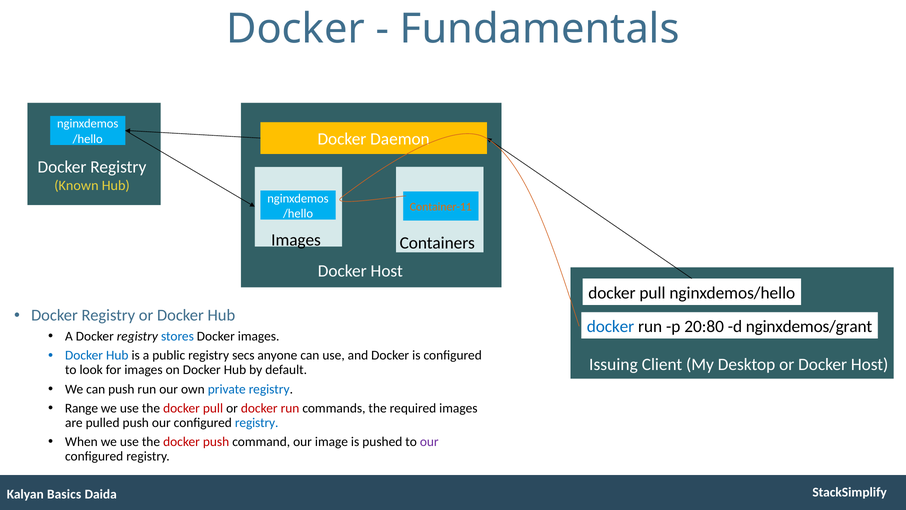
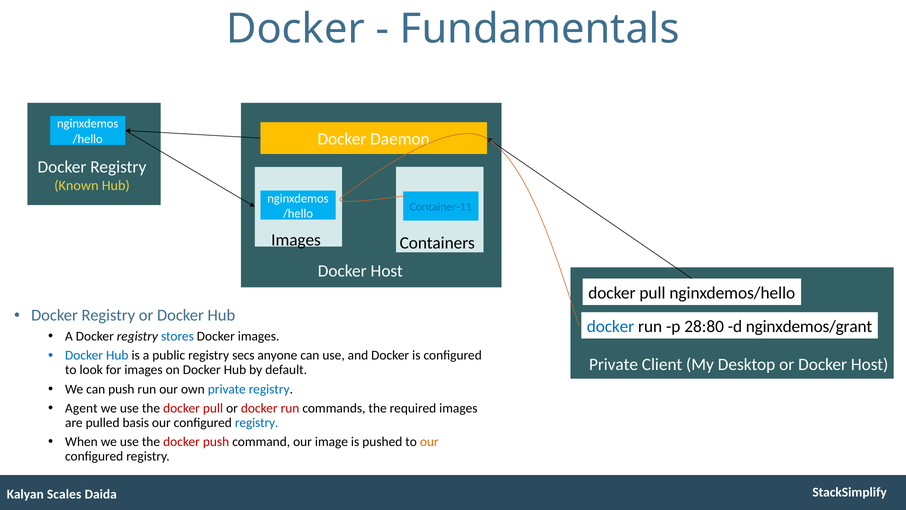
Container-11 colour: orange -> blue (441, 207)
20:80: 20:80 -> 28:80 (704, 326)
Issuing: Issuing -> Private (614, 364)
Range: Range -> Agent (81, 408)
pulled push: push -> basis (136, 422)
our colour: purple -> orange (429, 442)
Basics: Basics -> Scales (64, 494)
